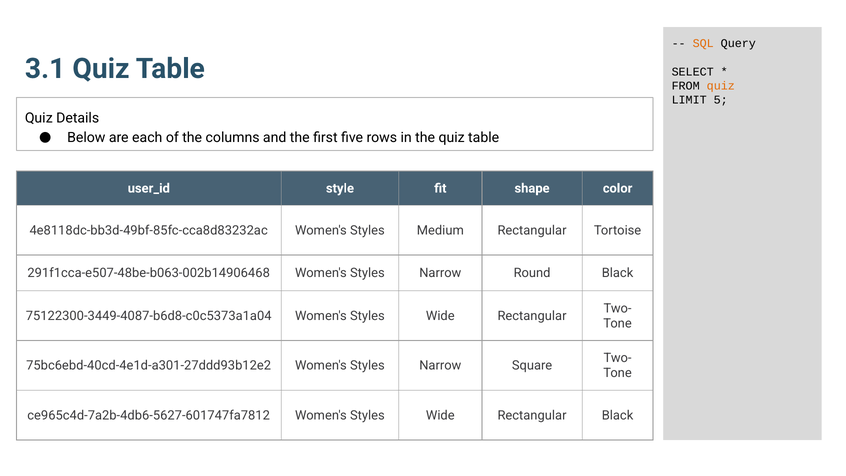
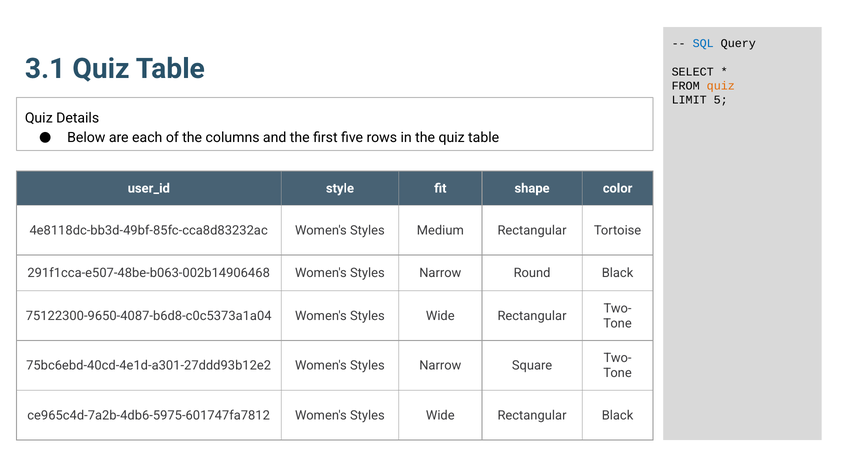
SQL colour: orange -> blue (703, 43)
75122300-3449-4087-b6d8-c0c5373a1a04: 75122300-3449-4087-b6d8-c0c5373a1a04 -> 75122300-9650-4087-b6d8-c0c5373a1a04 (149, 316)
ce965c4d-7a2b-4db6-5627-601747fa7812: ce965c4d-7a2b-4db6-5627-601747fa7812 -> ce965c4d-7a2b-4db6-5975-601747fa7812 (149, 415)
